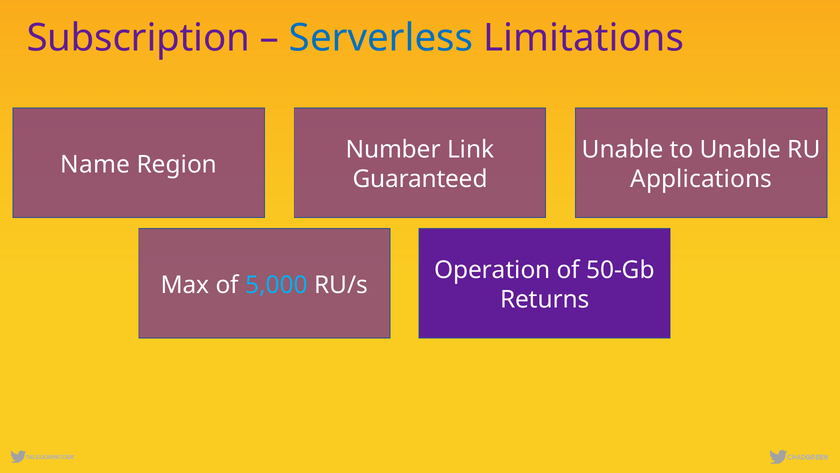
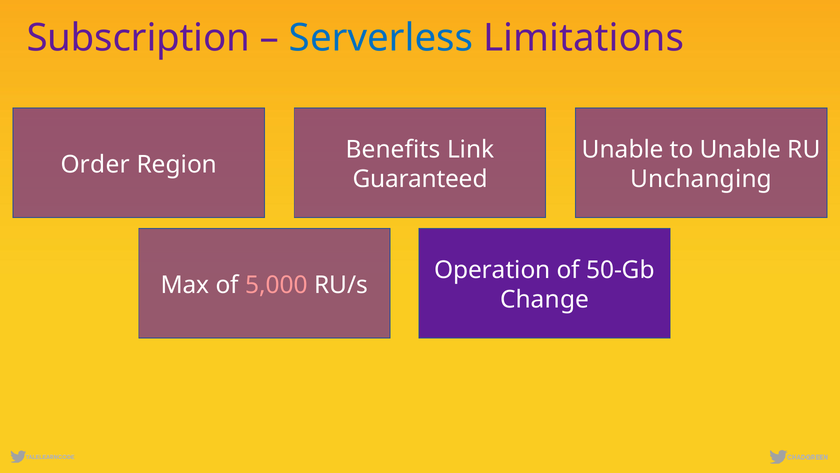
Number: Number -> Benefits (393, 150)
Name: Name -> Order (95, 164)
Applications: Applications -> Unchanging (701, 179)
5,000 colour: light blue -> pink (276, 285)
Returns: Returns -> Change (545, 299)
